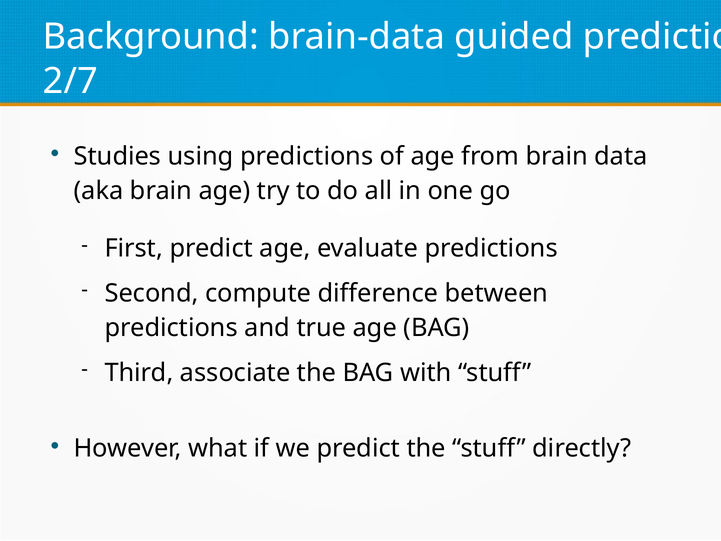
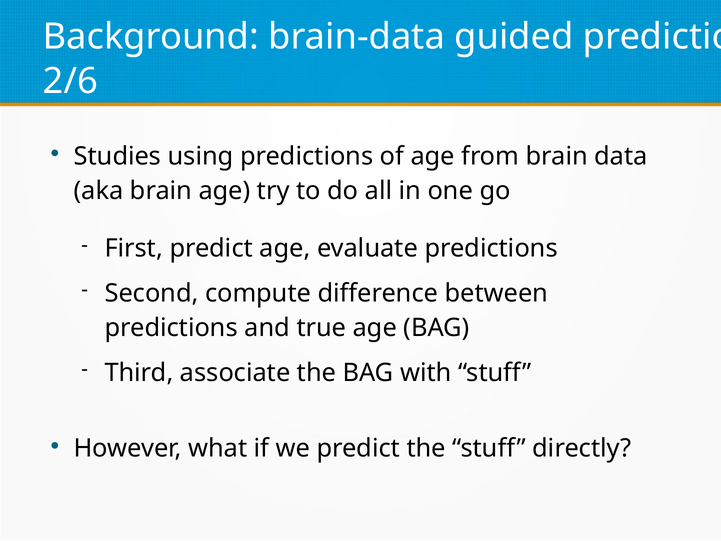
2/7: 2/7 -> 2/6 (70, 81)
